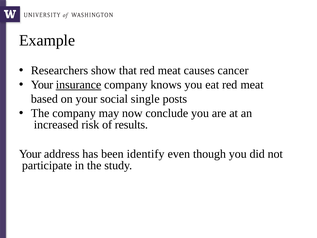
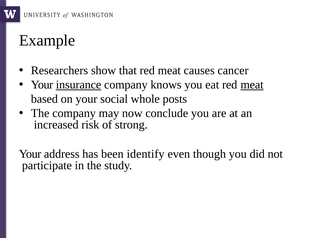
meat underline: none -> present (252, 85)
single: single -> whole (145, 99)
results: results -> strong (131, 125)
